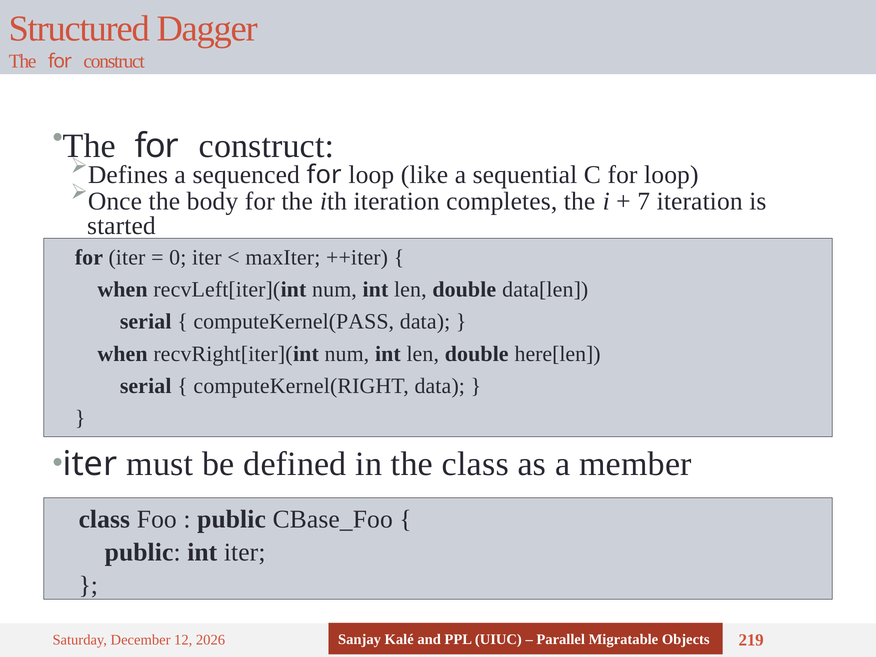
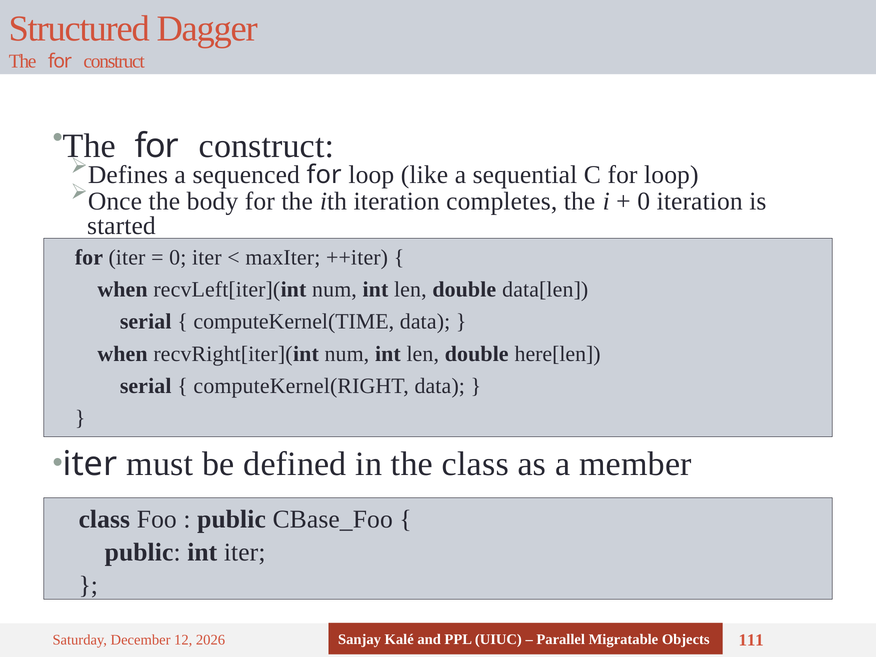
7: 7 -> 0 (644, 201)
computeKernel(PASS: computeKernel(PASS -> computeKernel(TIME (294, 322)
219: 219 -> 111 (751, 640)
